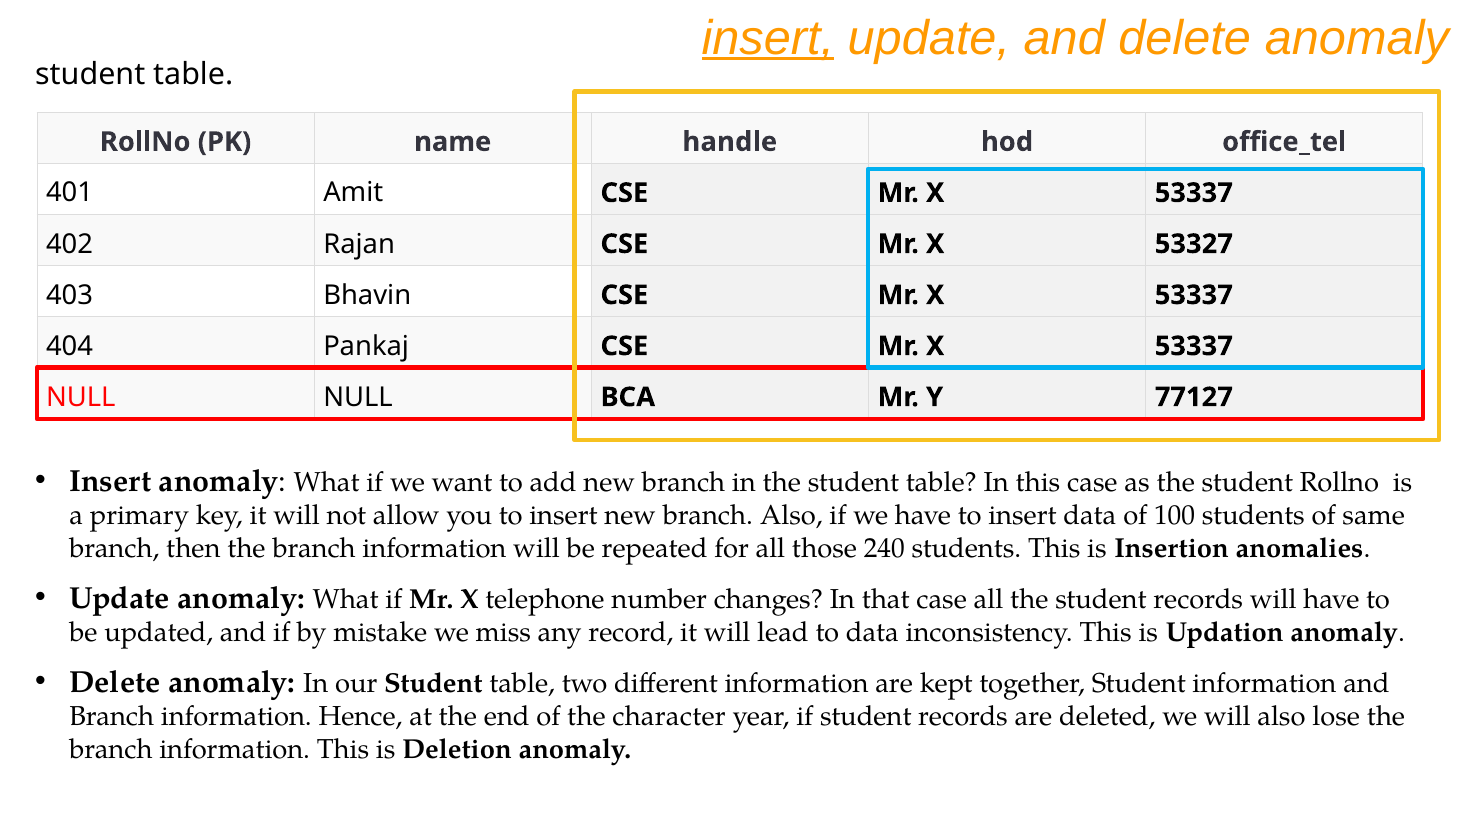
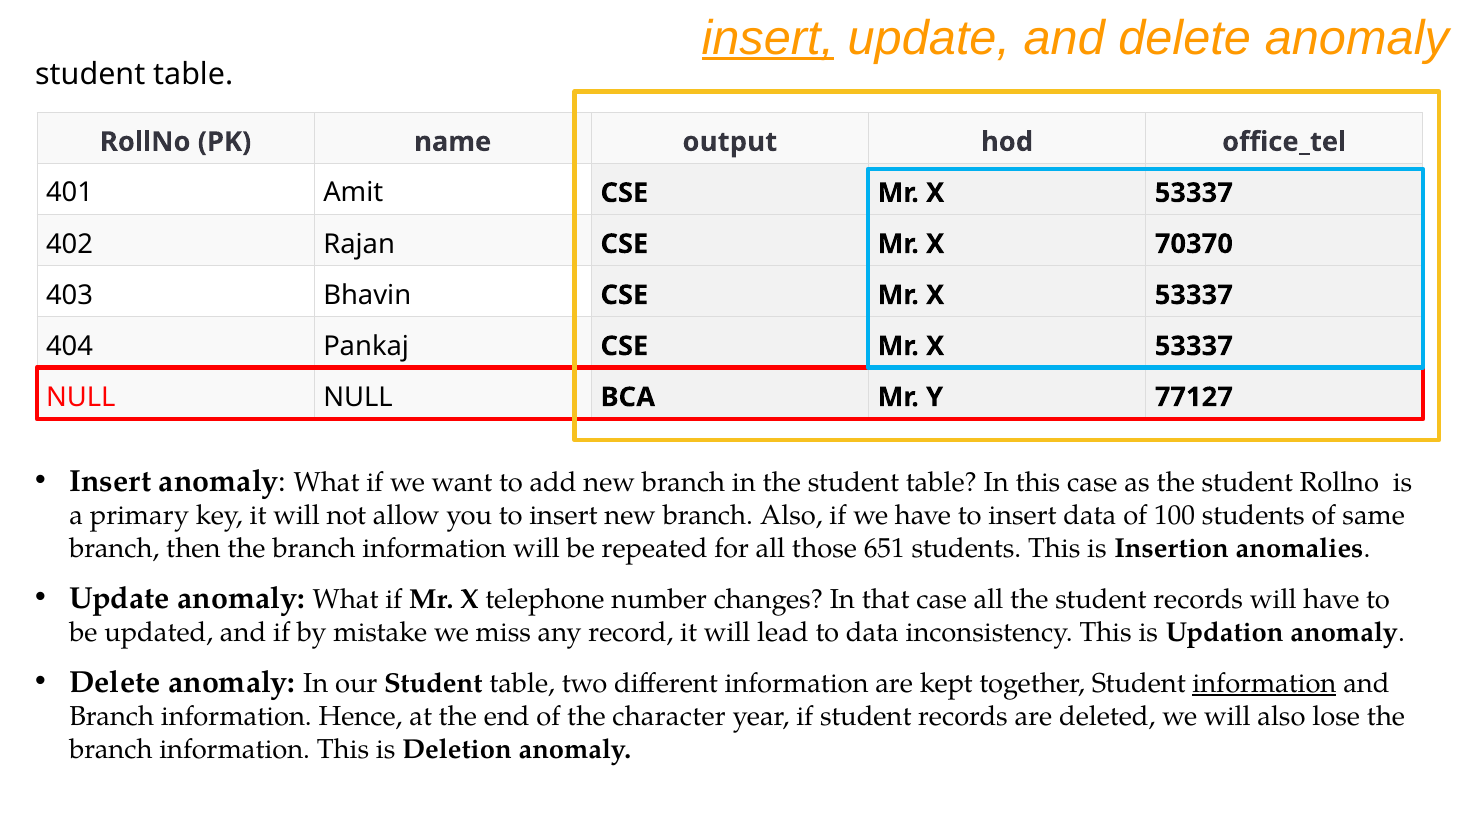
handle: handle -> output (730, 142)
53327: 53327 -> 70370 (1194, 244)
240: 240 -> 651 (884, 549)
information underline: none -> present (1264, 683)
